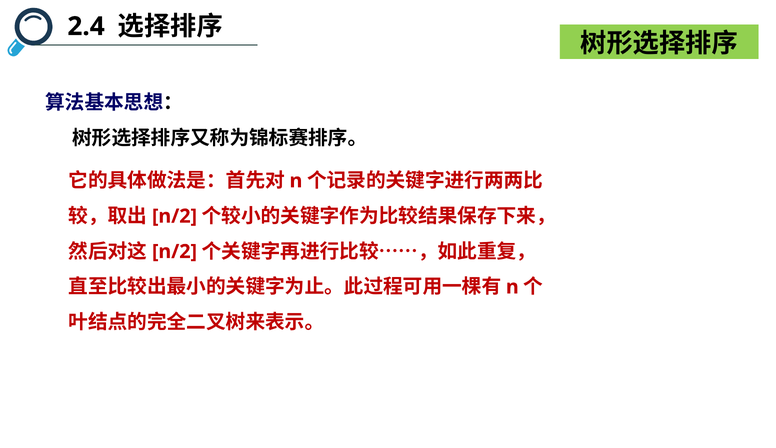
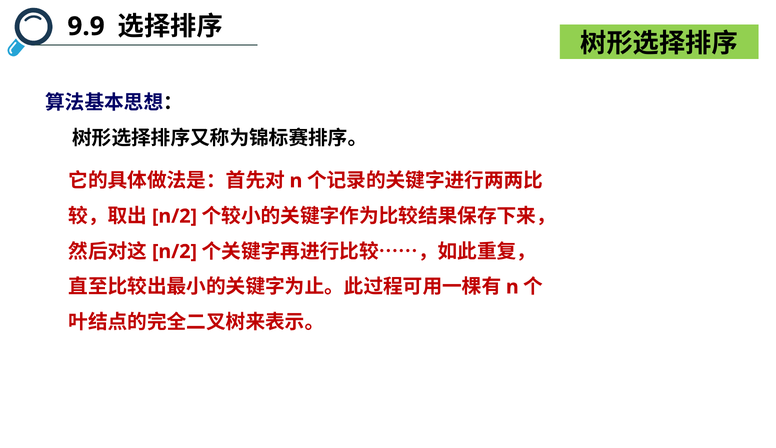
2.4: 2.4 -> 9.9 (86, 26)
